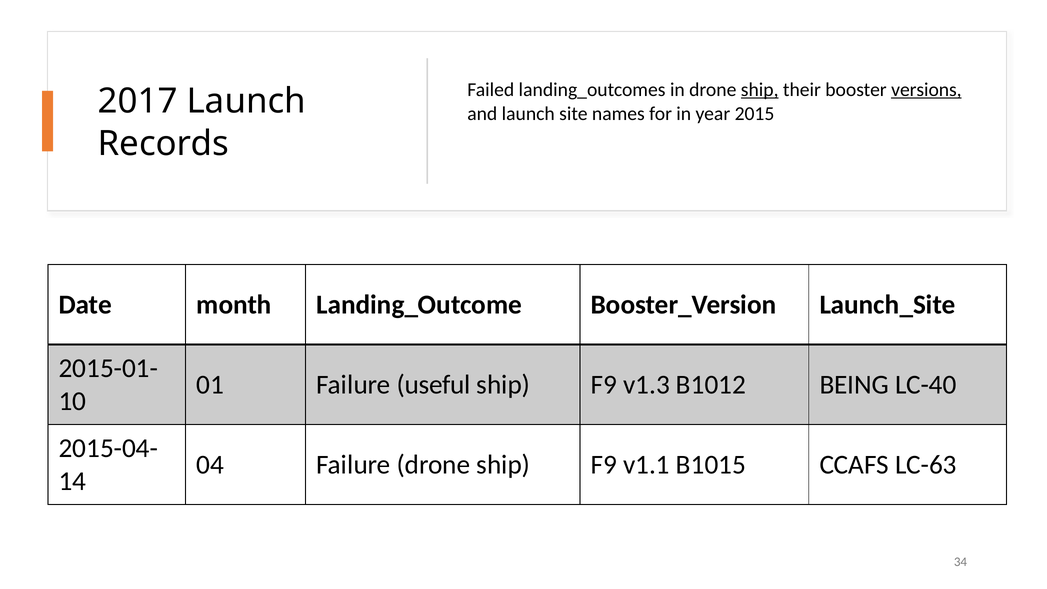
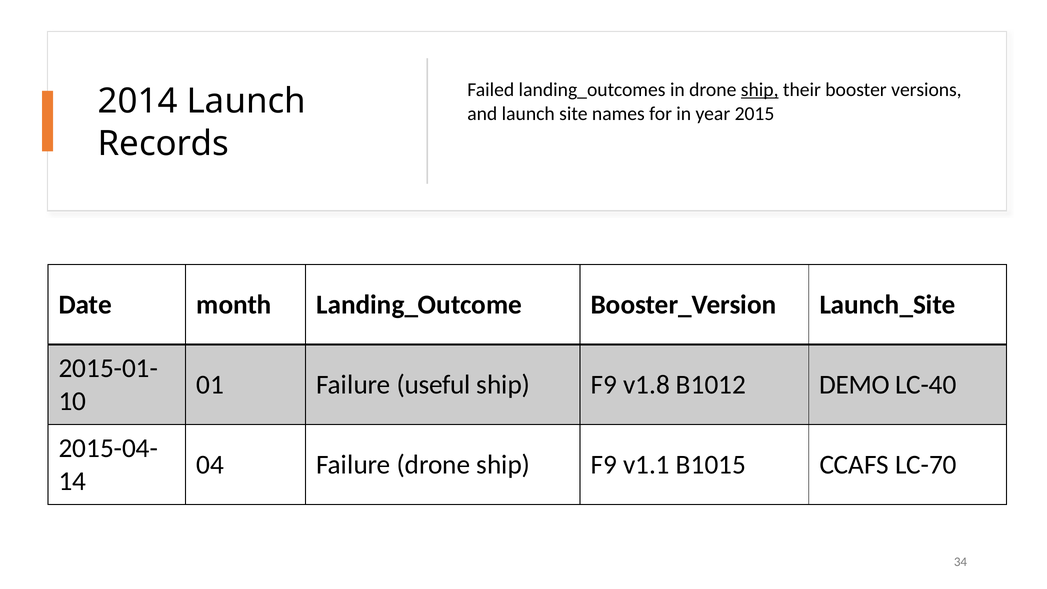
versions underline: present -> none (926, 90)
2017: 2017 -> 2014 (138, 101)
v1.3: v1.3 -> v1.8 (646, 385)
BEING: BEING -> DEMO (854, 385)
LC-63: LC-63 -> LC-70 (926, 465)
